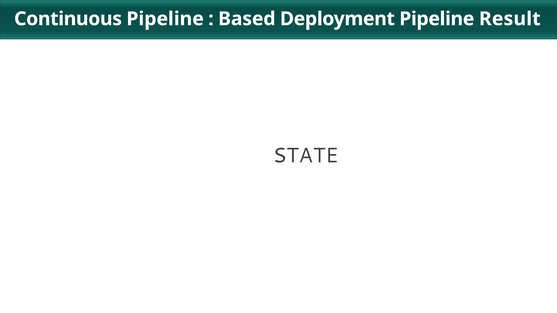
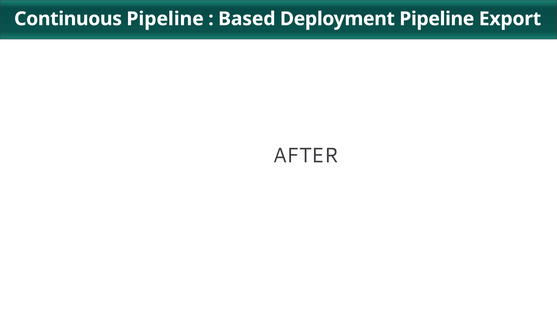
Result: Result -> Export (510, 19)
STATE: STATE -> AFTER (306, 156)
